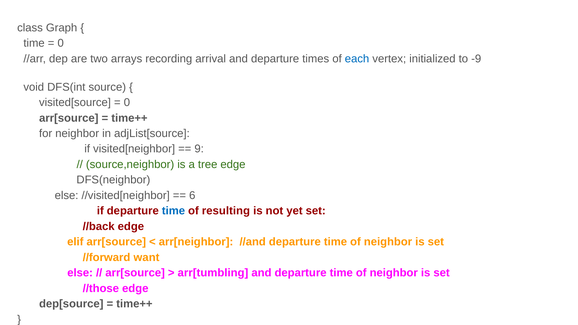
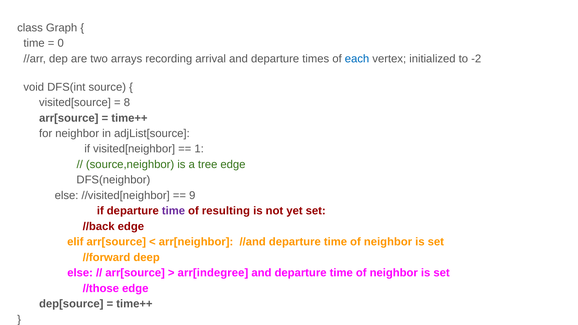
-9: -9 -> -2 (476, 59)
0: 0 -> 8 (127, 103)
9: 9 -> 1 (199, 149)
6: 6 -> 9 (192, 195)
time colour: blue -> purple (173, 211)
want: want -> deep (147, 257)
arr[tumbling: arr[tumbling -> arr[indegree (213, 273)
